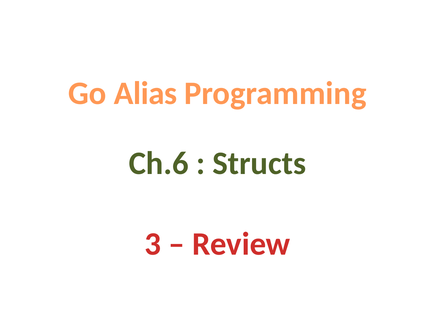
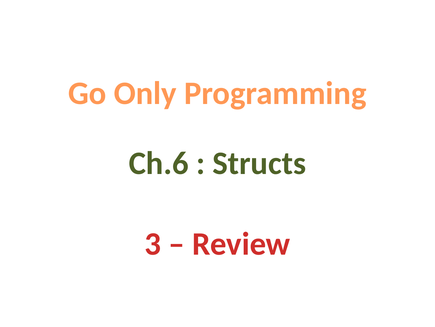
Alias: Alias -> Only (145, 93)
